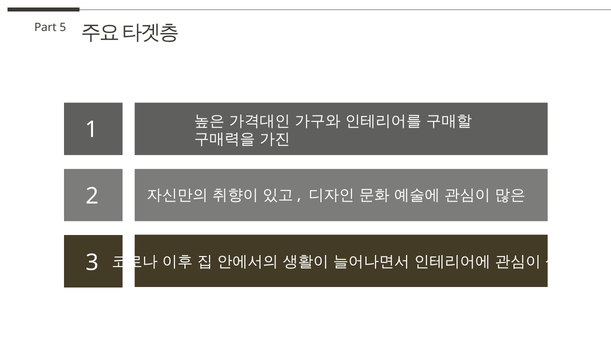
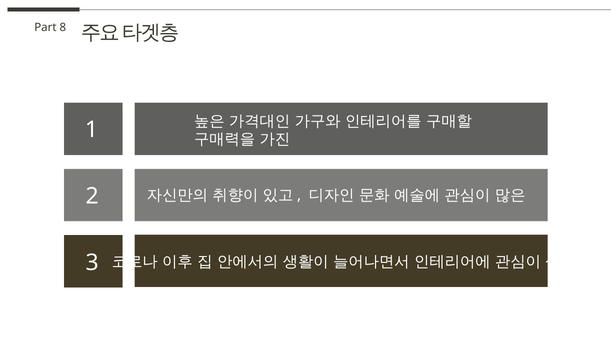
5: 5 -> 8 (63, 27)
